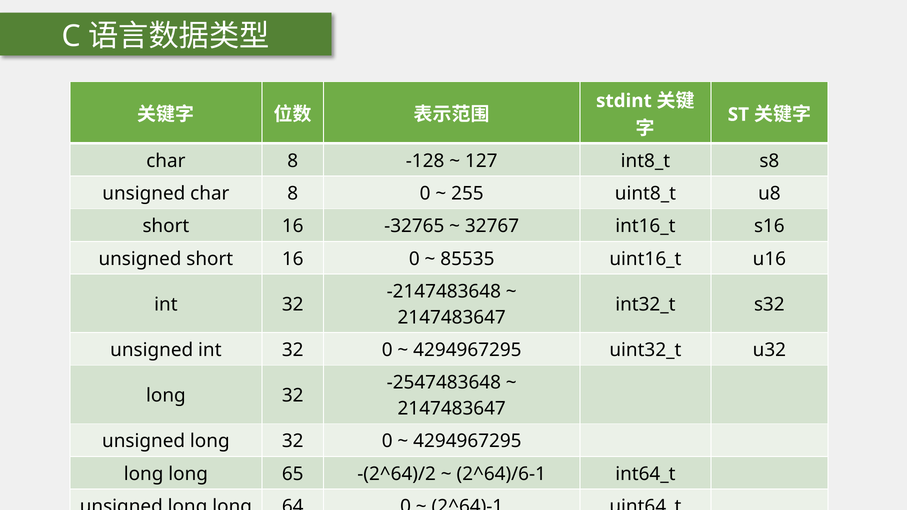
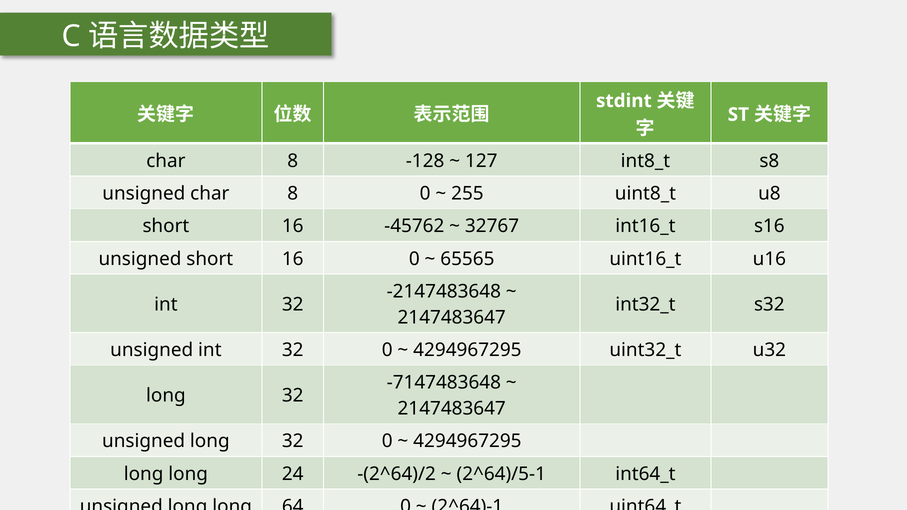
-32765: -32765 -> -45762 (414, 226)
85535: 85535 -> 65565 (467, 259)
-2547483648: -2547483648 -> -7147483648 (444, 383)
65: 65 -> 24 (293, 474)
2^64)/6-1: 2^64)/6-1 -> 2^64)/5-1 (501, 474)
